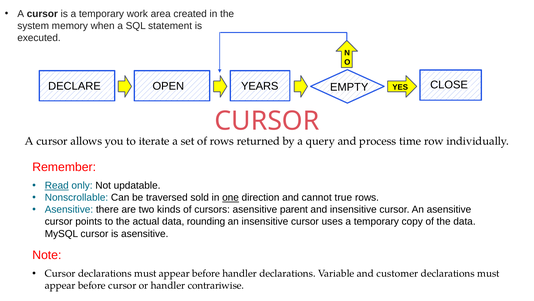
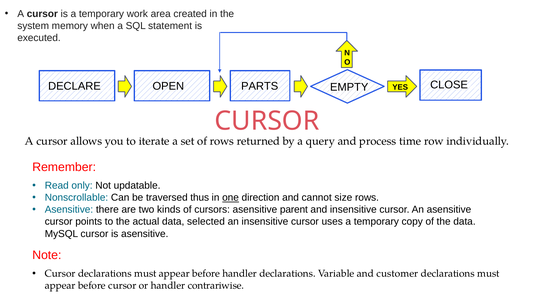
YEARS: YEARS -> PARTS (260, 86)
Read underline: present -> none (57, 185)
sold: sold -> thus (200, 197)
true: true -> size (343, 197)
rounding: rounding -> selected (206, 221)
